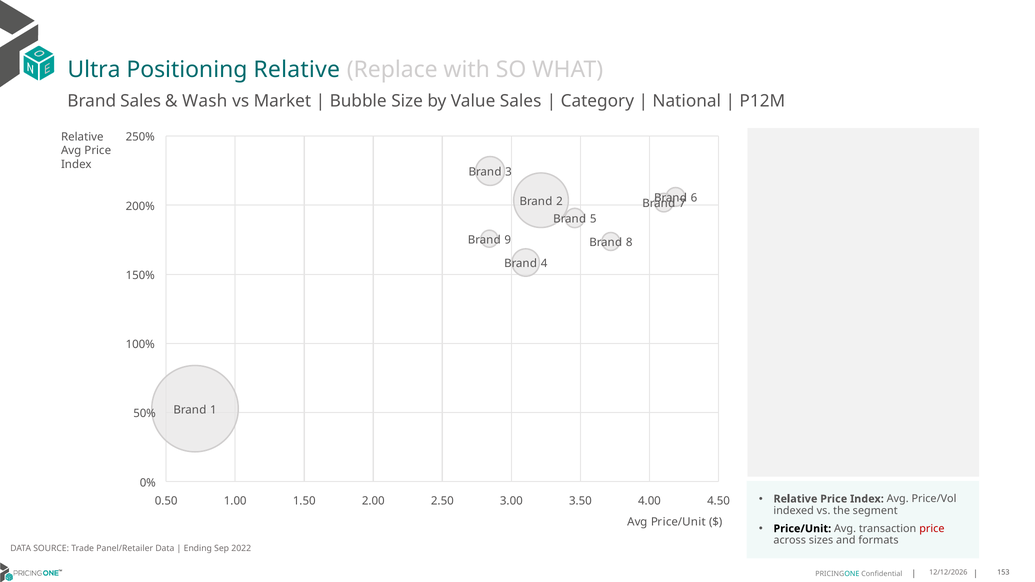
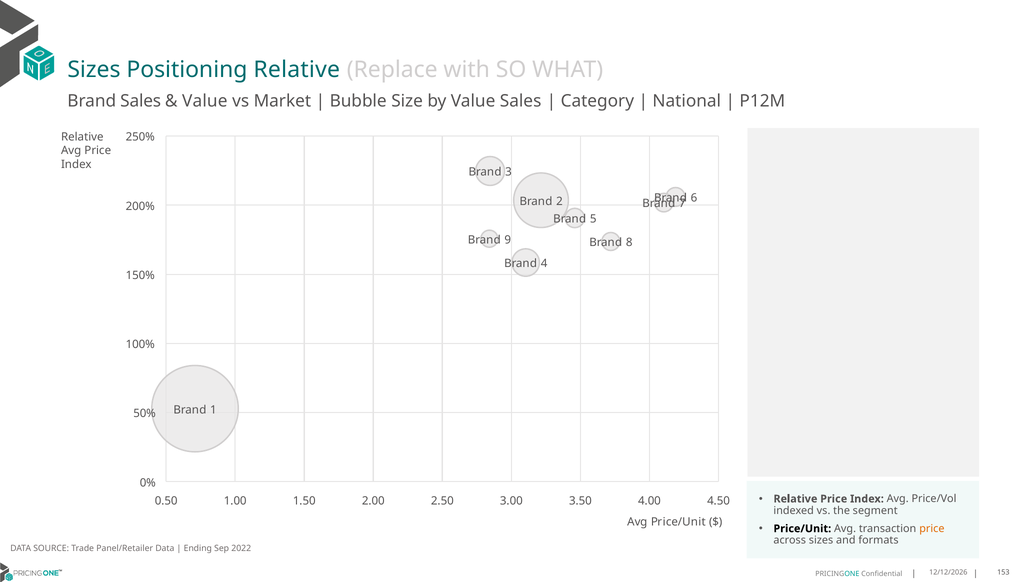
Ultra: Ultra -> Sizes (94, 70)
Wash: Wash -> Value (205, 101)
price colour: red -> orange (932, 529)
